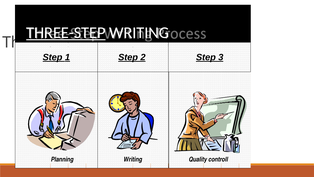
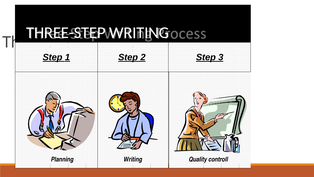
THREE-STEP underline: present -> none (66, 33)
